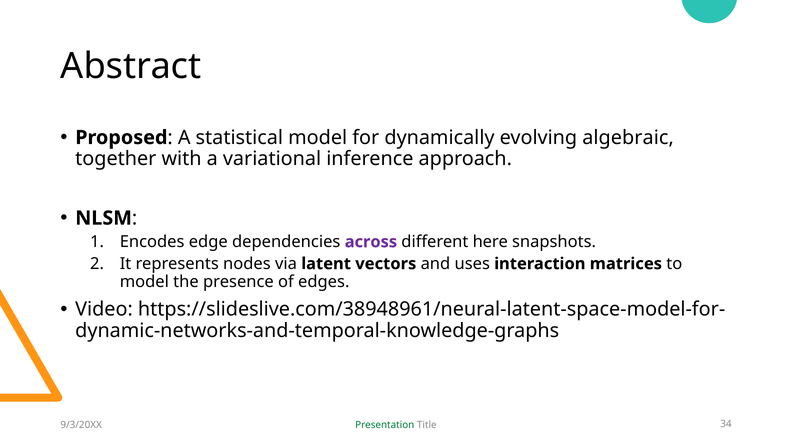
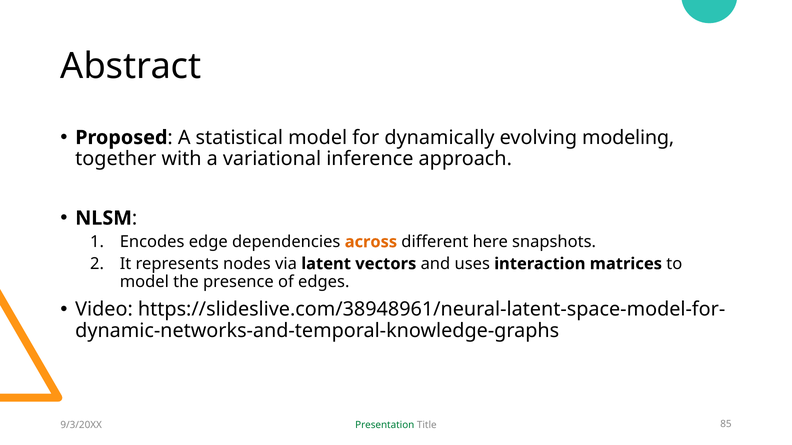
algebraic: algebraic -> modeling (628, 138)
across colour: purple -> orange (371, 242)
34: 34 -> 85 (726, 425)
